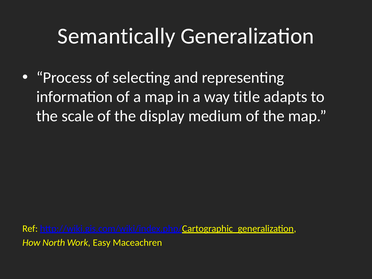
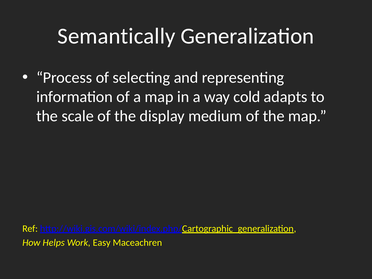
title: title -> cold (247, 97)
North: North -> Helps (54, 243)
